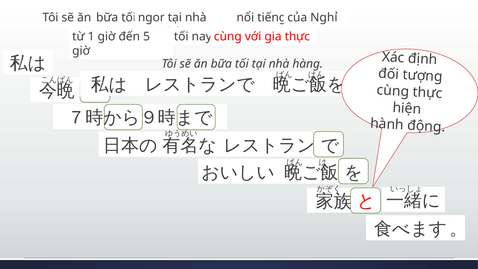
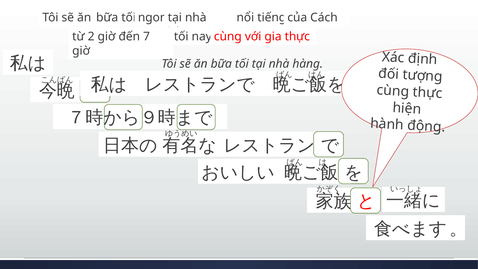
Nghỉ: Nghỉ -> Cách (324, 17)
1: 1 -> 2 (91, 37)
5: 5 -> 7 (147, 37)
